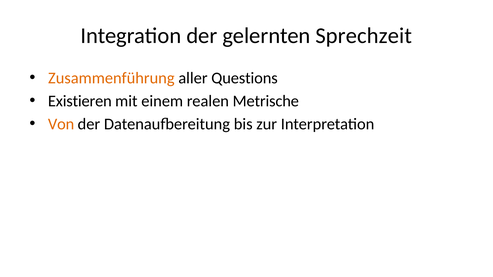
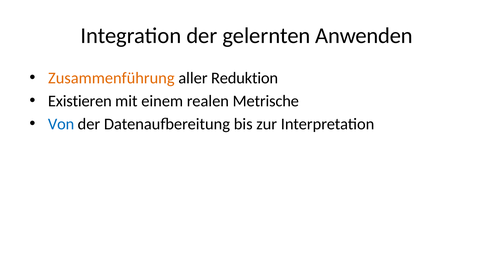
Sprechzeit: Sprechzeit -> Anwenden (364, 36)
Questions: Questions -> Reduktion (245, 78)
Von colour: orange -> blue (61, 124)
